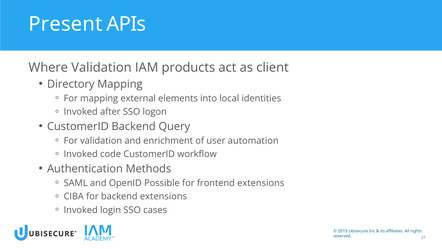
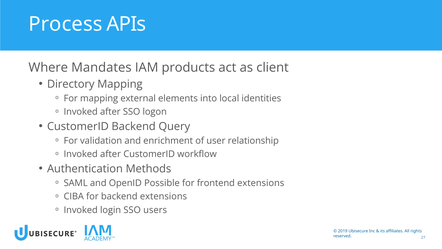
Present: Present -> Process (66, 24)
Where Validation: Validation -> Mandates (101, 67)
automation: automation -> relationship (253, 141)
code: code -> after (111, 154)
cases: cases -> users (155, 210)
